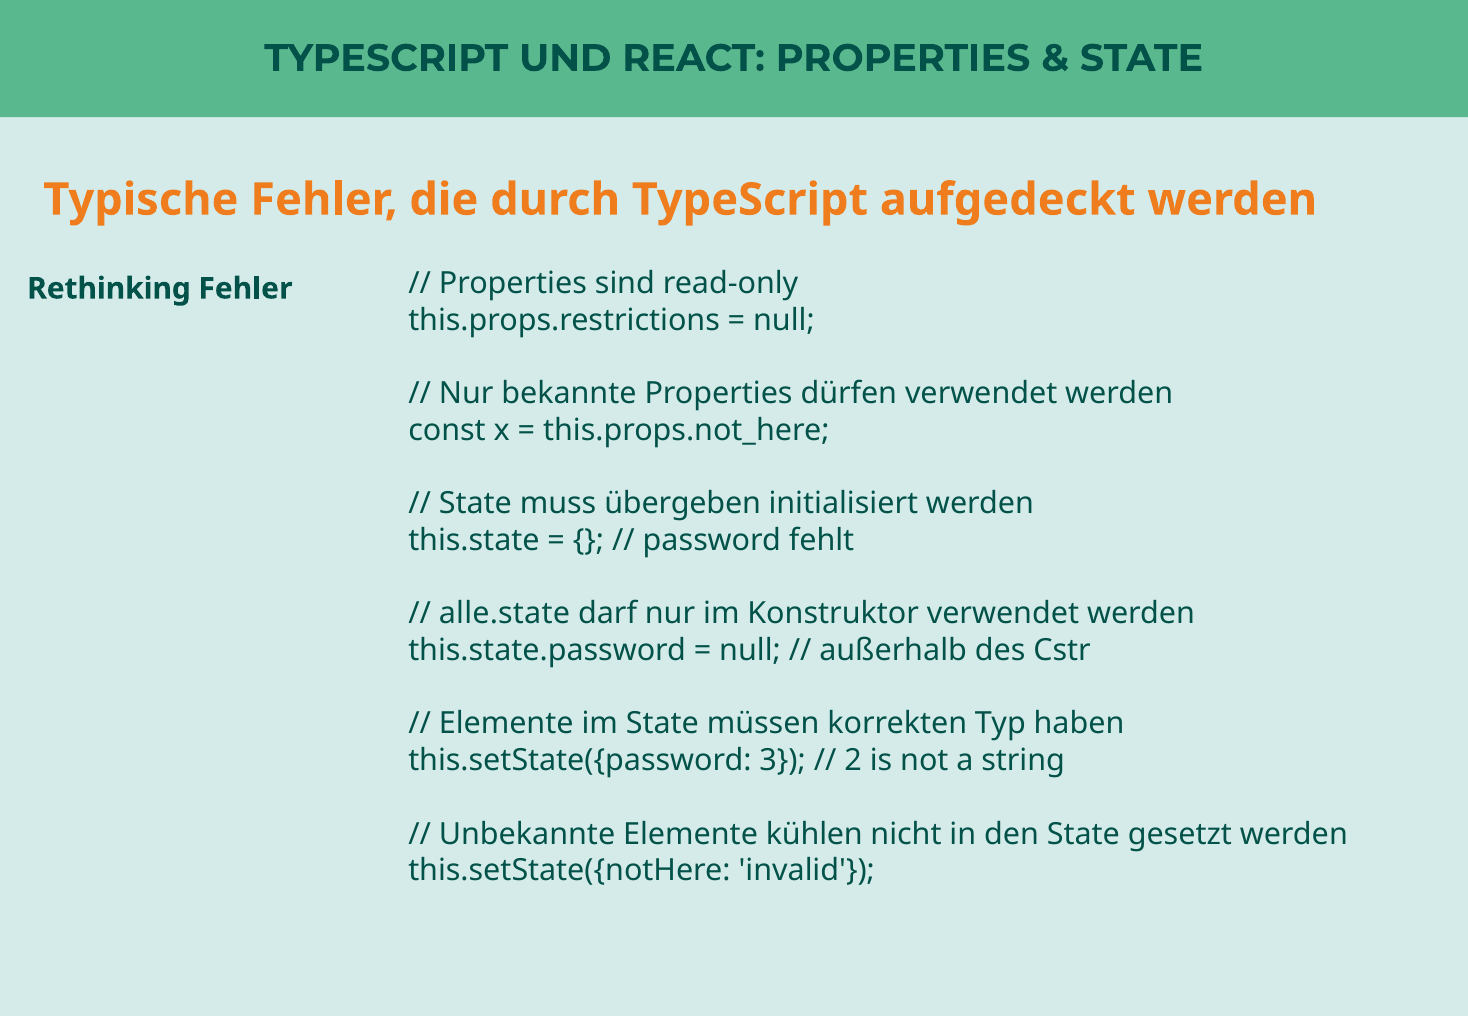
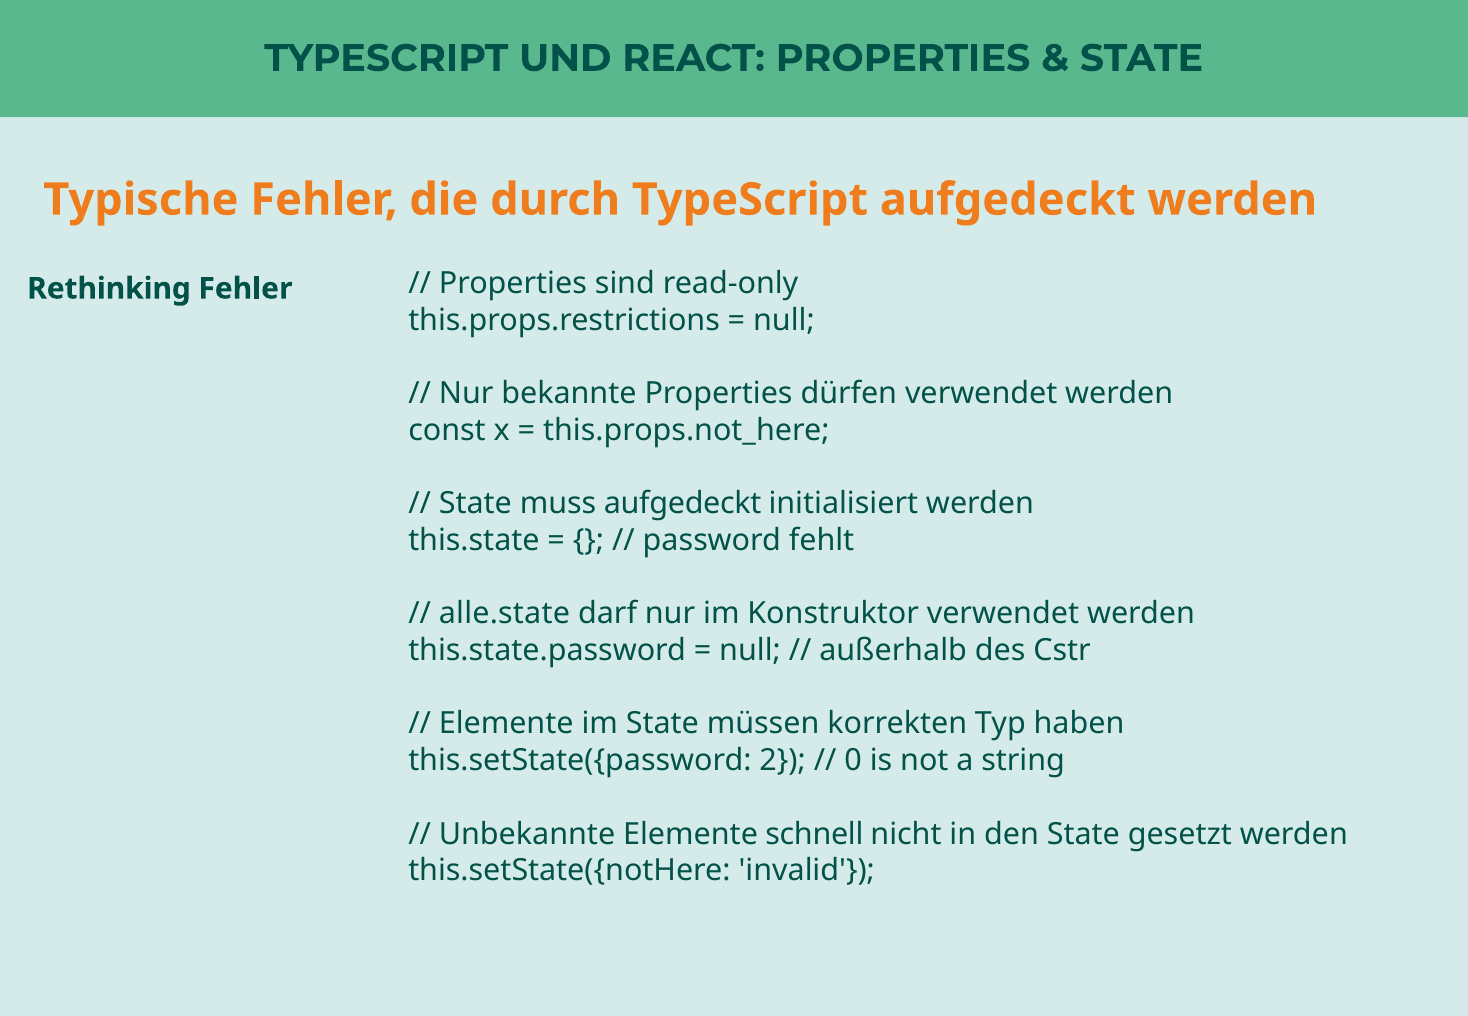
muss übergeben: übergeben -> aufgedeckt (683, 504)
3: 3 -> 2 (783, 761)
2: 2 -> 0 (853, 761)
kühlen: kühlen -> schnell (814, 834)
